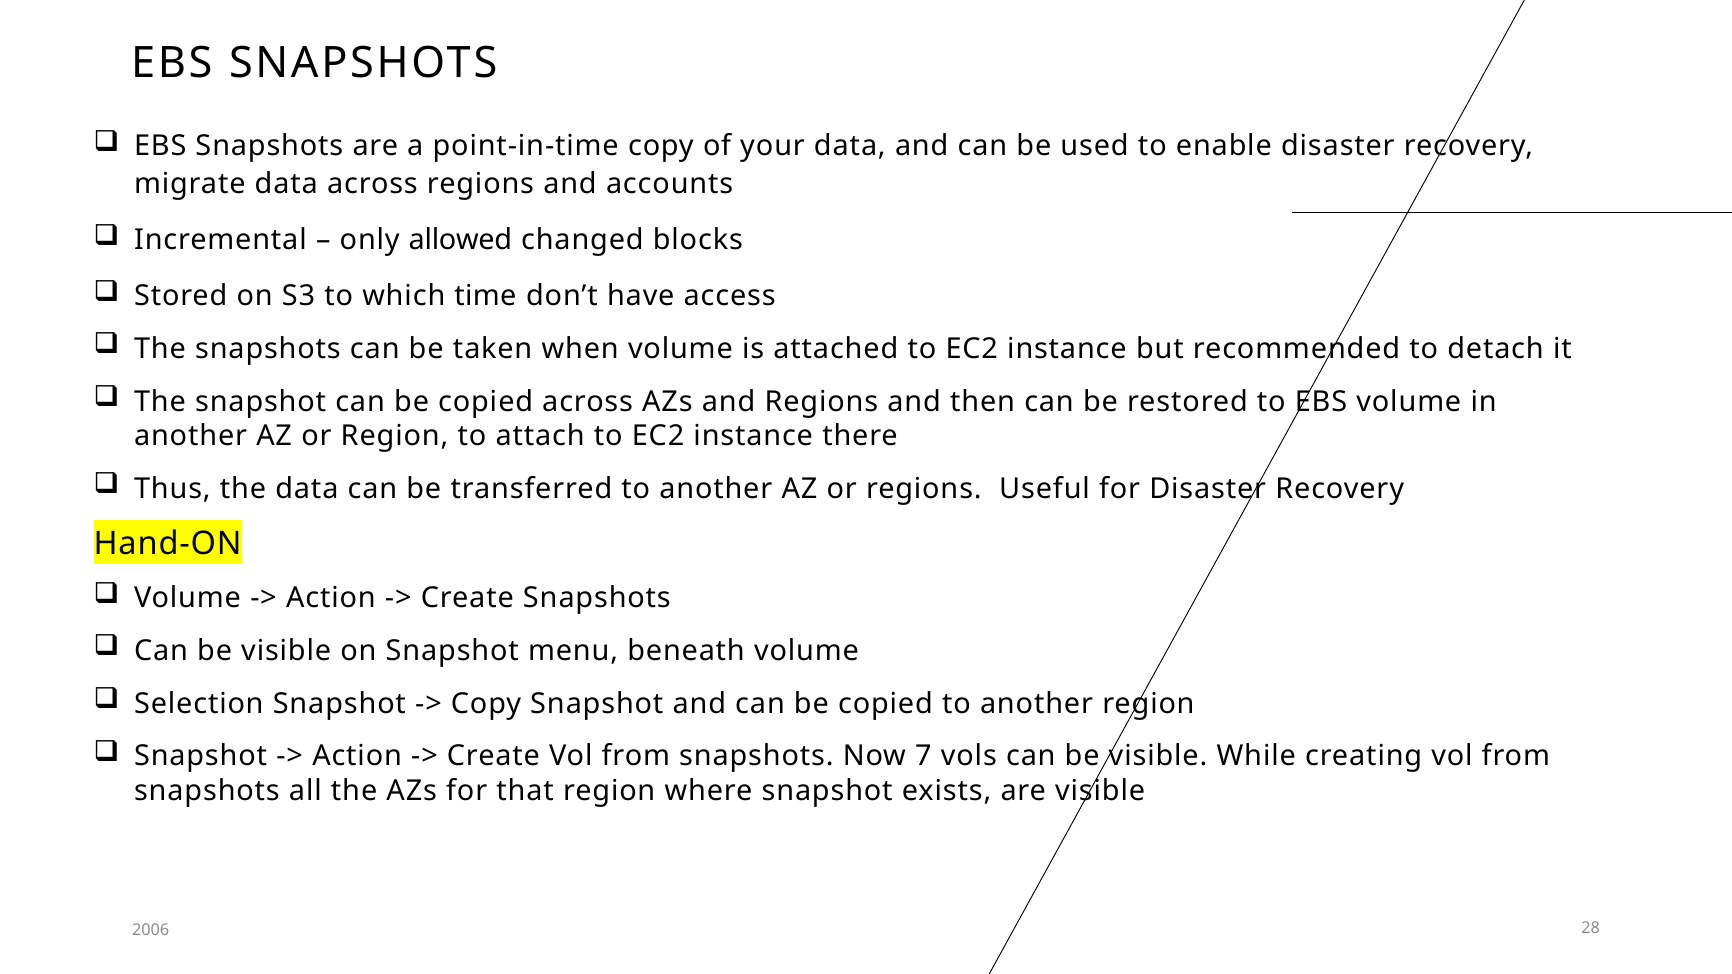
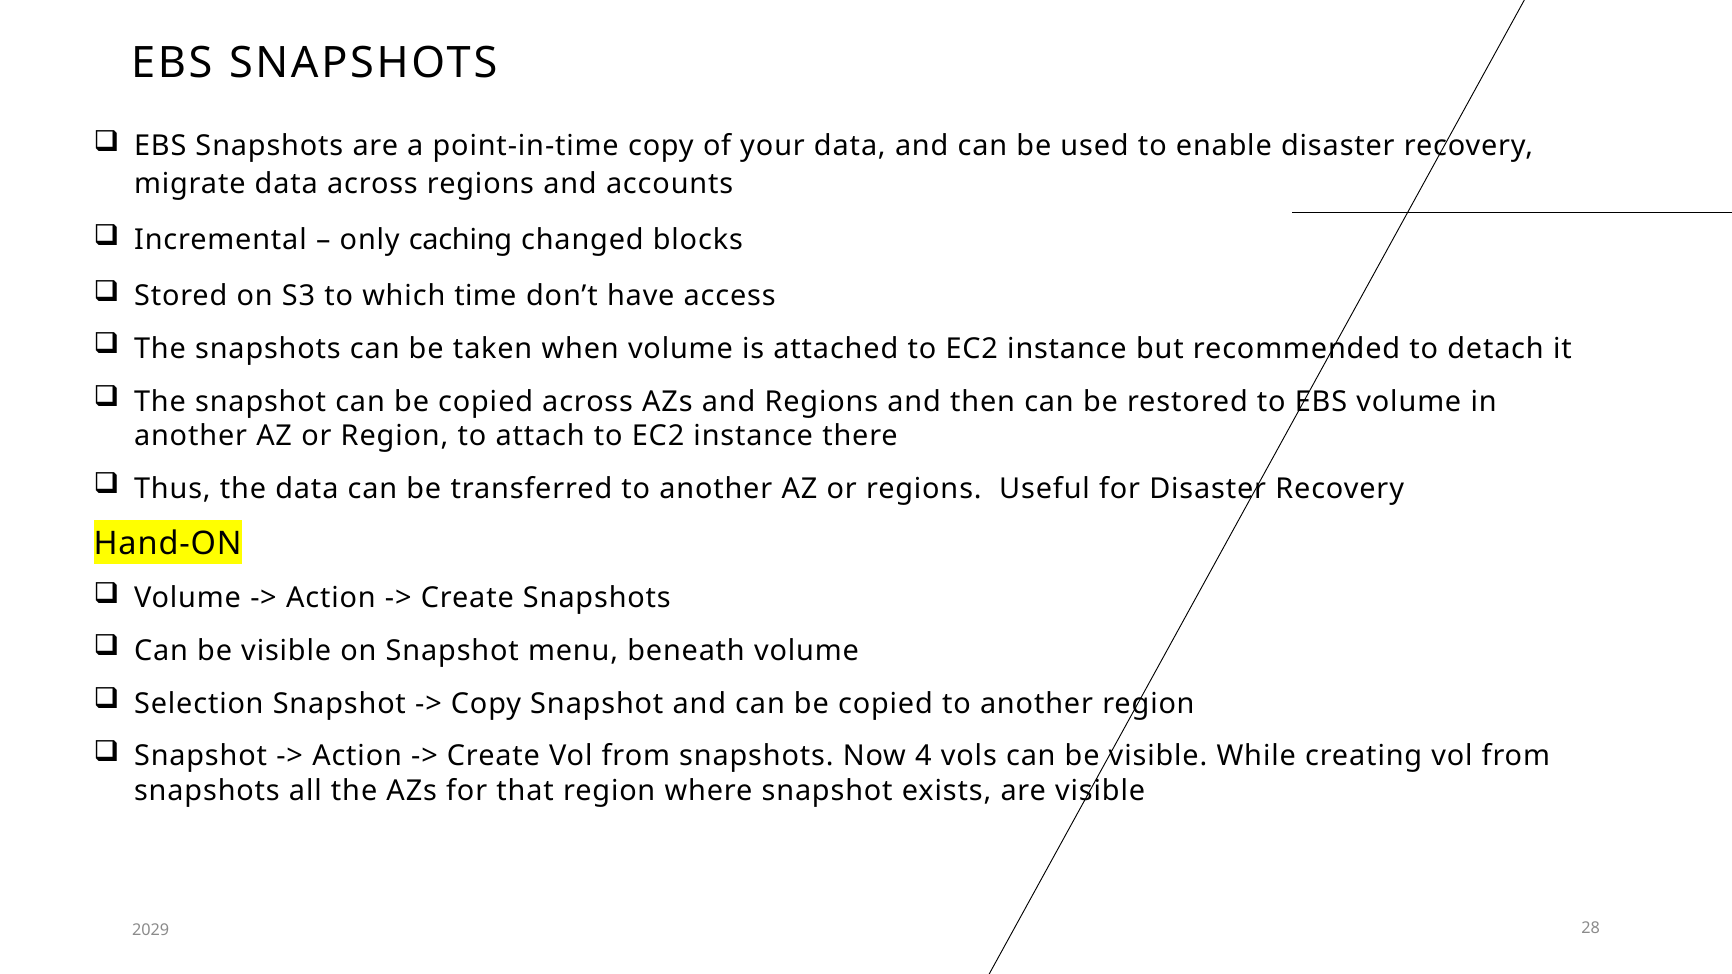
allowed: allowed -> caching (460, 240)
7: 7 -> 4 (923, 756)
2006: 2006 -> 2029 (151, 930)
